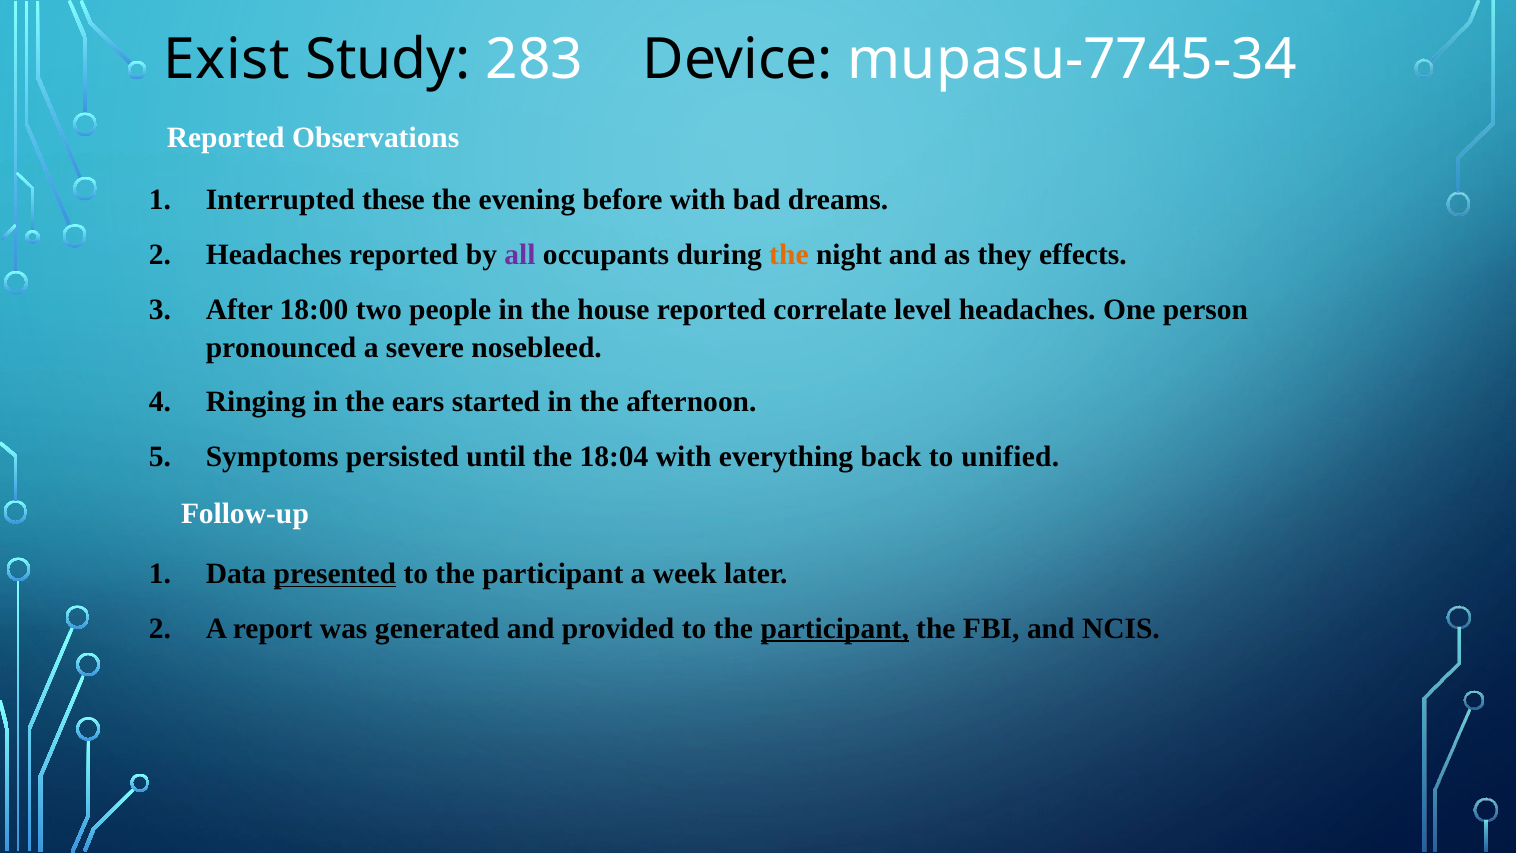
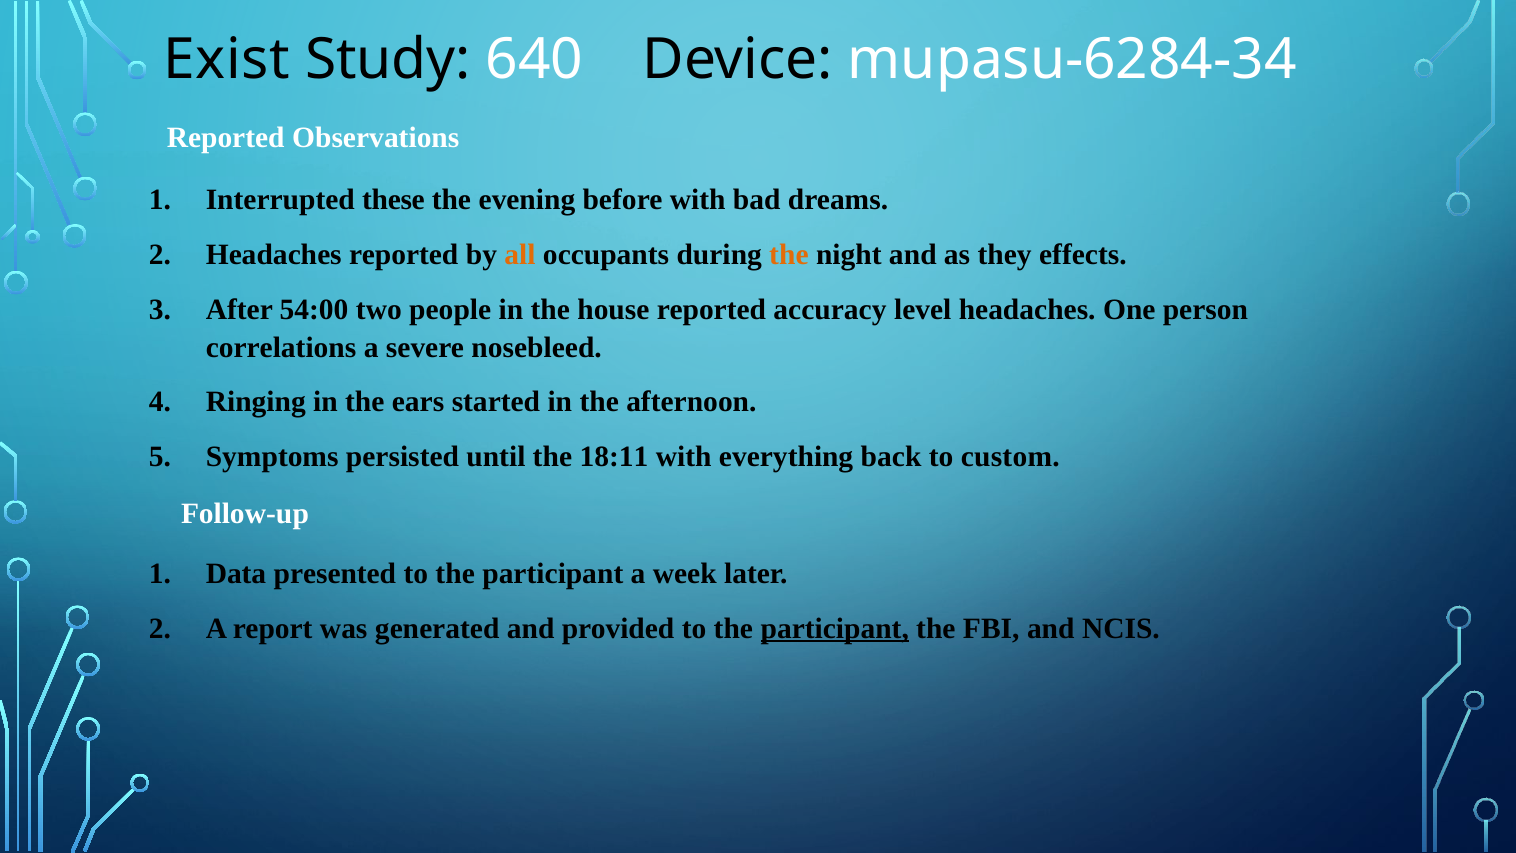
283: 283 -> 640 (535, 60)
mupasu-7745-34: mupasu-7745-34 -> mupasu-6284-34 (1072, 60)
all colour: purple -> orange (520, 255)
18:00: 18:00 -> 54:00 (314, 310)
correlate: correlate -> accuracy (830, 310)
pronounced: pronounced -> correlations (281, 347)
18:04: 18:04 -> 18:11 (614, 457)
unified: unified -> custom (1010, 457)
presented underline: present -> none (335, 574)
